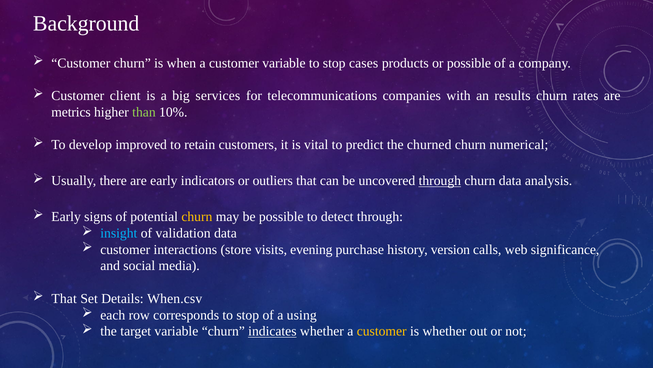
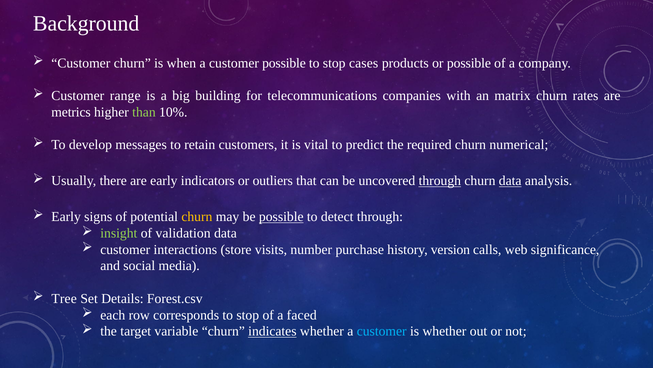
customer variable: variable -> possible (284, 63)
client: client -> range (125, 96)
services: services -> building (218, 96)
results: results -> matrix (513, 96)
improved: improved -> messages (141, 145)
churned: churned -> required (429, 145)
data underline: none -> present (510, 181)
possible underline: none -> present (281, 216)
insight colour: light blue -> light green (119, 233)
evening: evening -> number (311, 249)
That: That -> Tree (64, 298)
When.csv: When.csv -> Forest.csv (175, 298)
using: using -> faced (302, 314)
customer colour: yellow -> light blue (382, 331)
